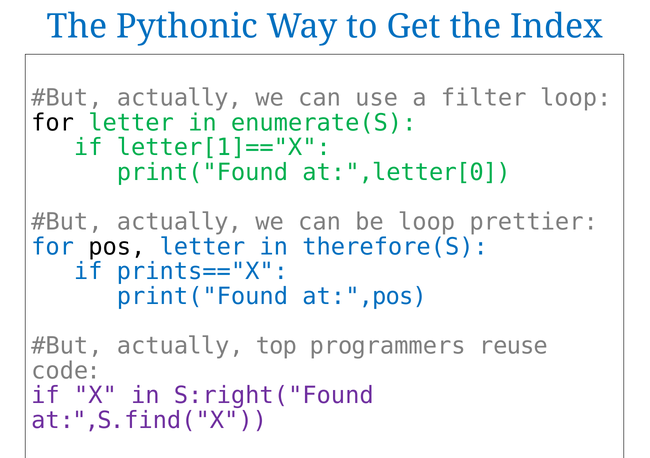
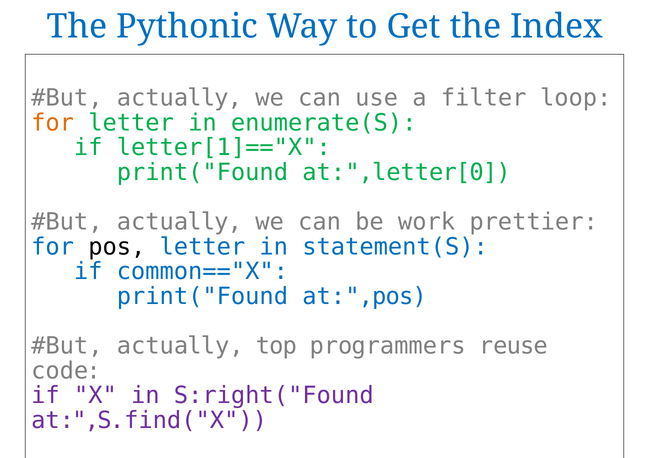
for colour: black -> orange (53, 123)
be loop: loop -> work (427, 222)
therefore(S: therefore(S -> statement(S (395, 247)
prints=="X: prints=="X -> common=="X (202, 272)
